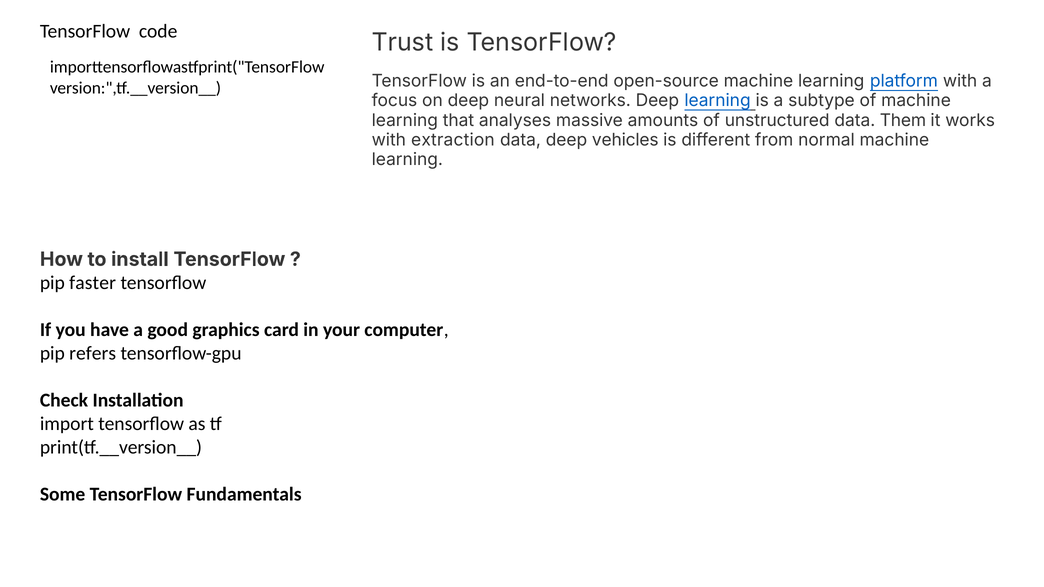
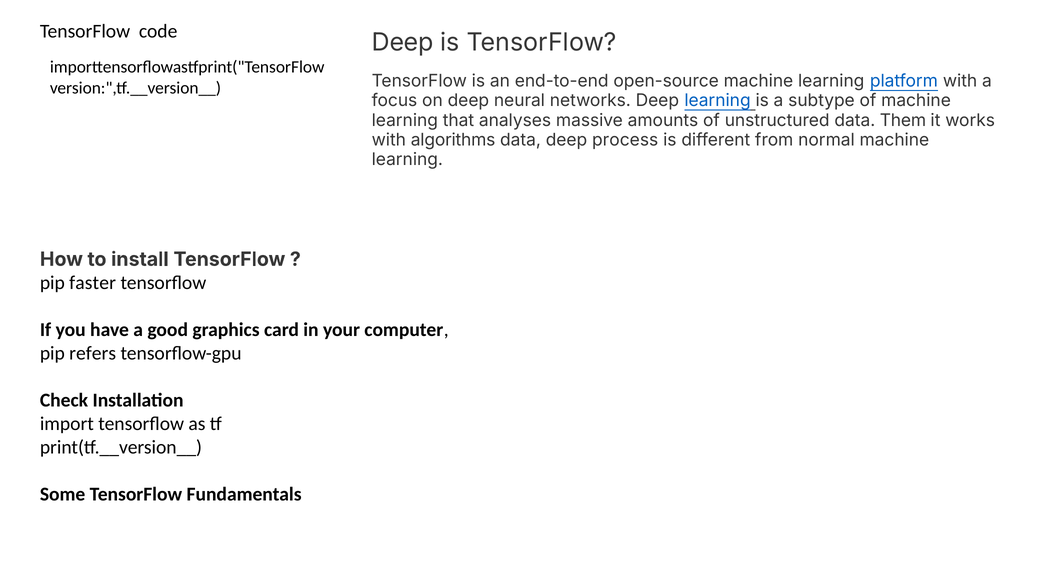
Trust: Trust -> Deep (403, 43)
extraction: extraction -> algorithms (453, 140)
vehicles: vehicles -> process (625, 140)
